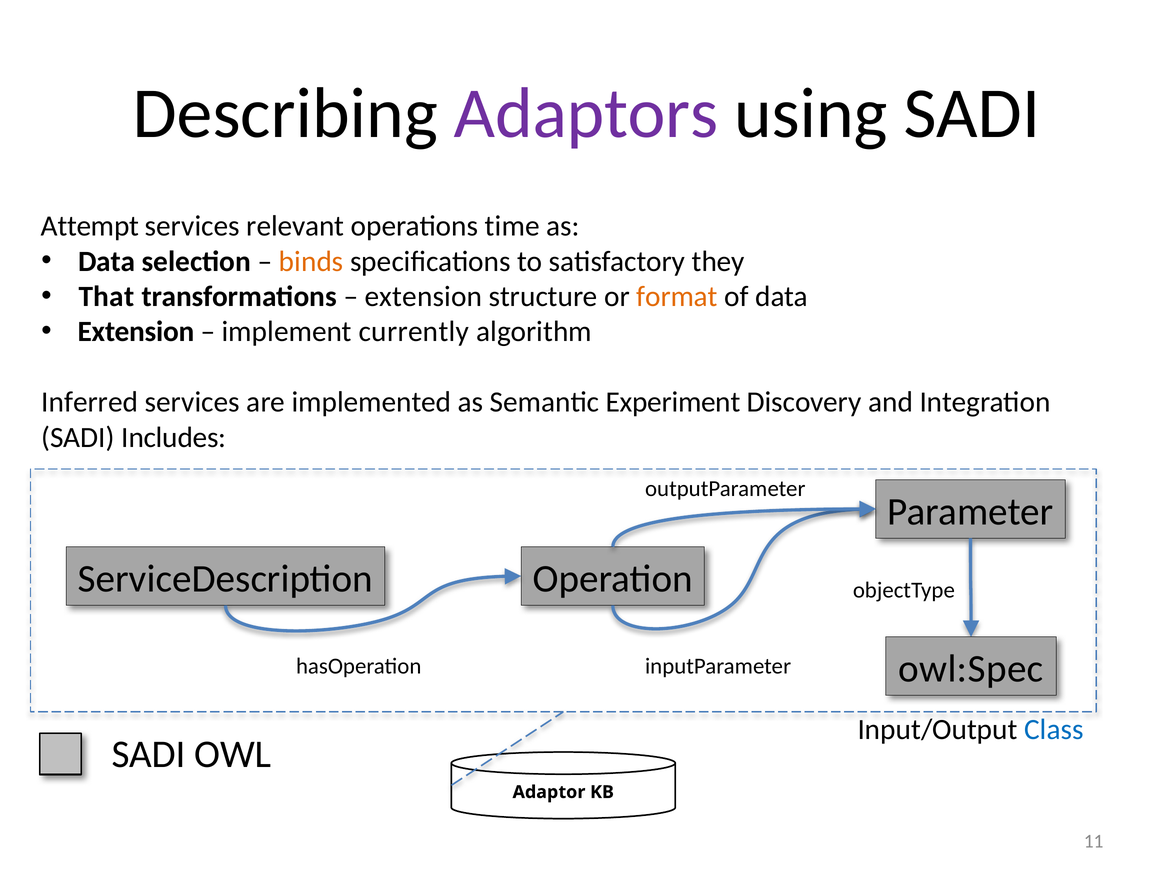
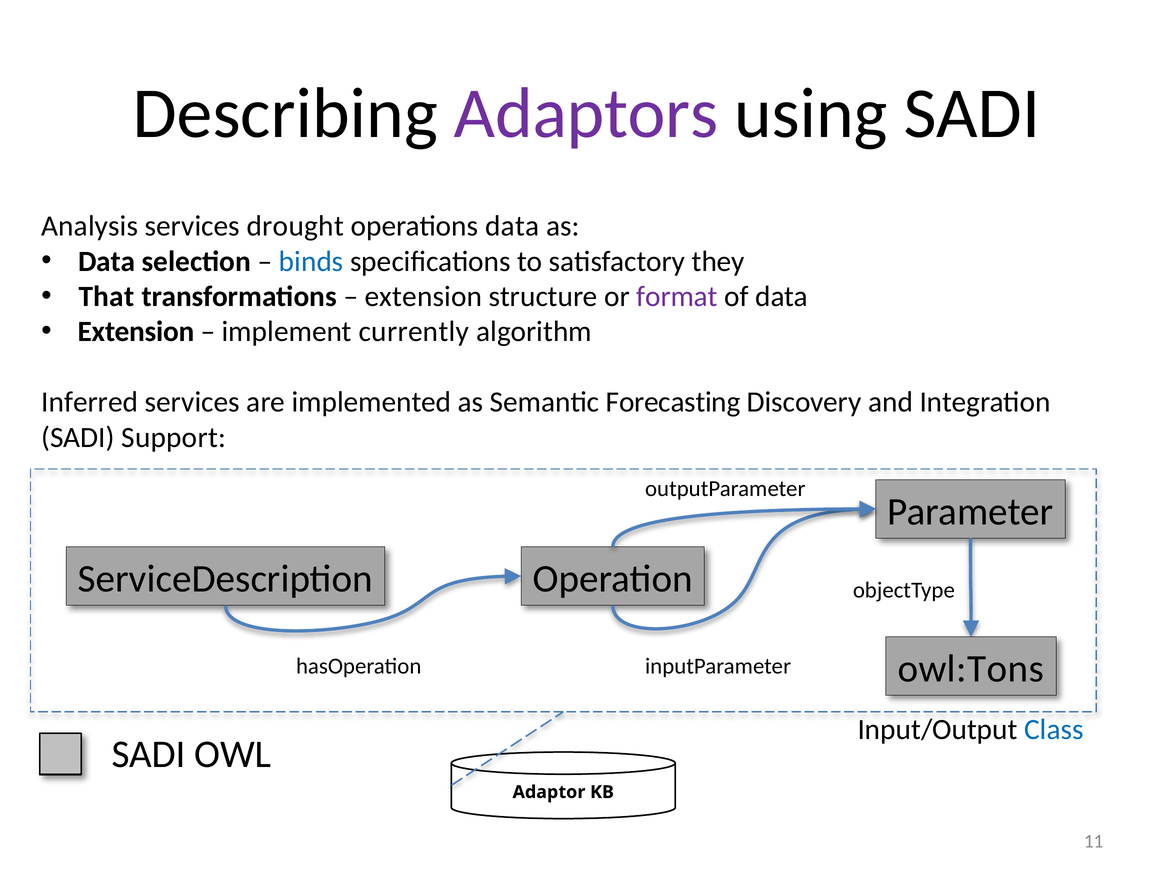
Attempt: Attempt -> Analysis (90, 226)
relevant: relevant -> drought (295, 226)
operations time: time -> data (512, 226)
binds colour: orange -> blue (311, 261)
format colour: orange -> purple (677, 296)
Experiment: Experiment -> Forecasting (673, 402)
Includes: Includes -> Support (174, 437)
owl:Spec: owl:Spec -> owl:Tons (971, 668)
